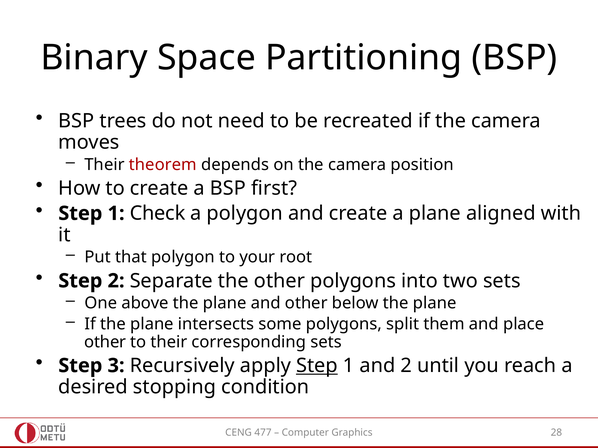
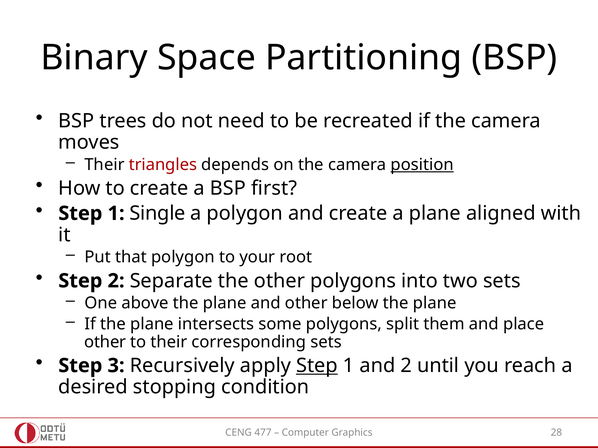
theorem: theorem -> triangles (163, 165)
position underline: none -> present (422, 165)
Check: Check -> Single (158, 214)
